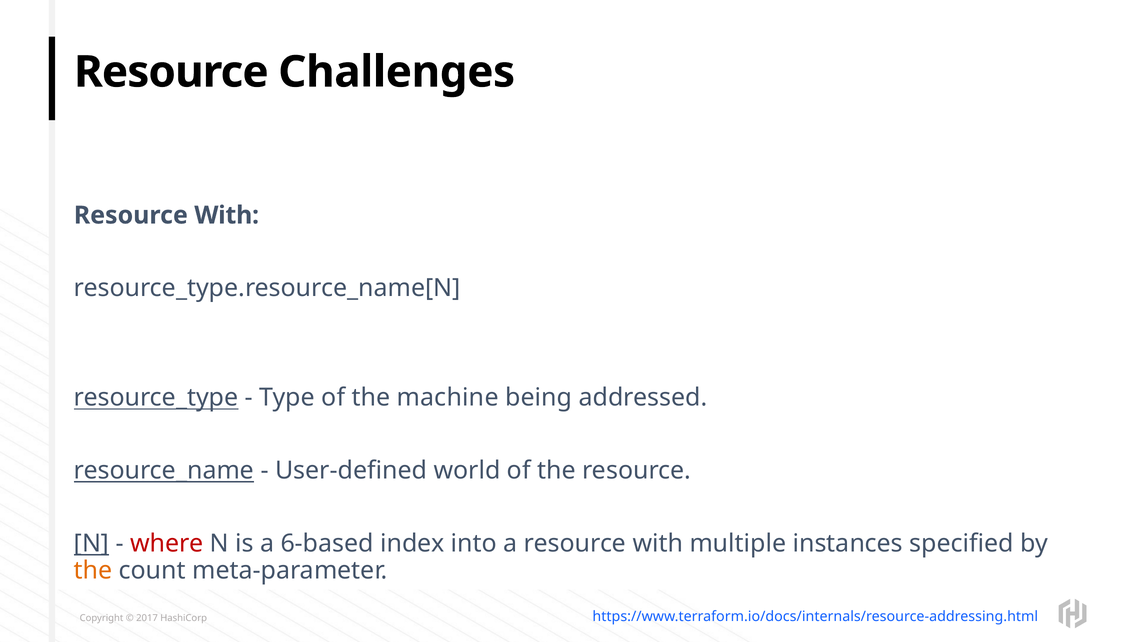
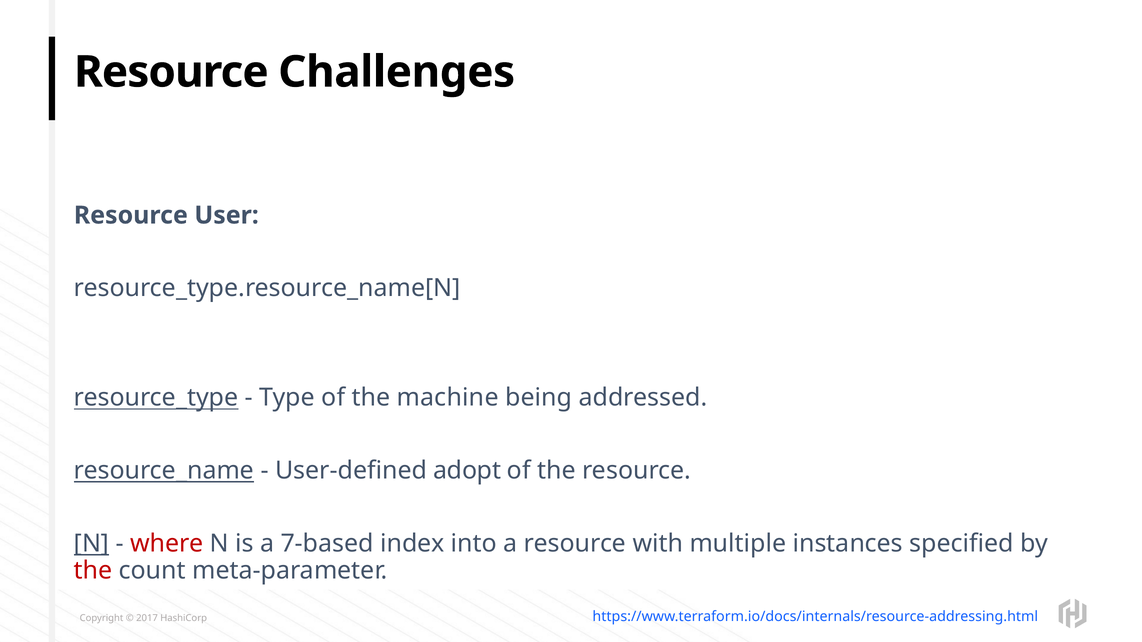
With: With -> User (227, 215)
world: world -> adopt (467, 471)
6-based: 6-based -> 7-based (327, 544)
the colour: orange -> red (93, 571)
